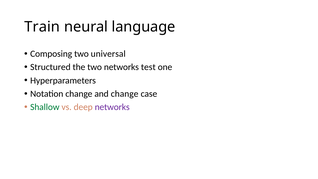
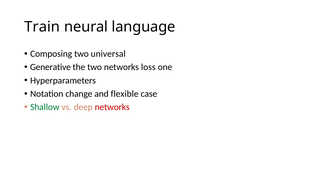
Structured: Structured -> Generative (50, 67)
test: test -> loss (148, 67)
and change: change -> flexible (125, 94)
networks colour: purple -> red (112, 107)
